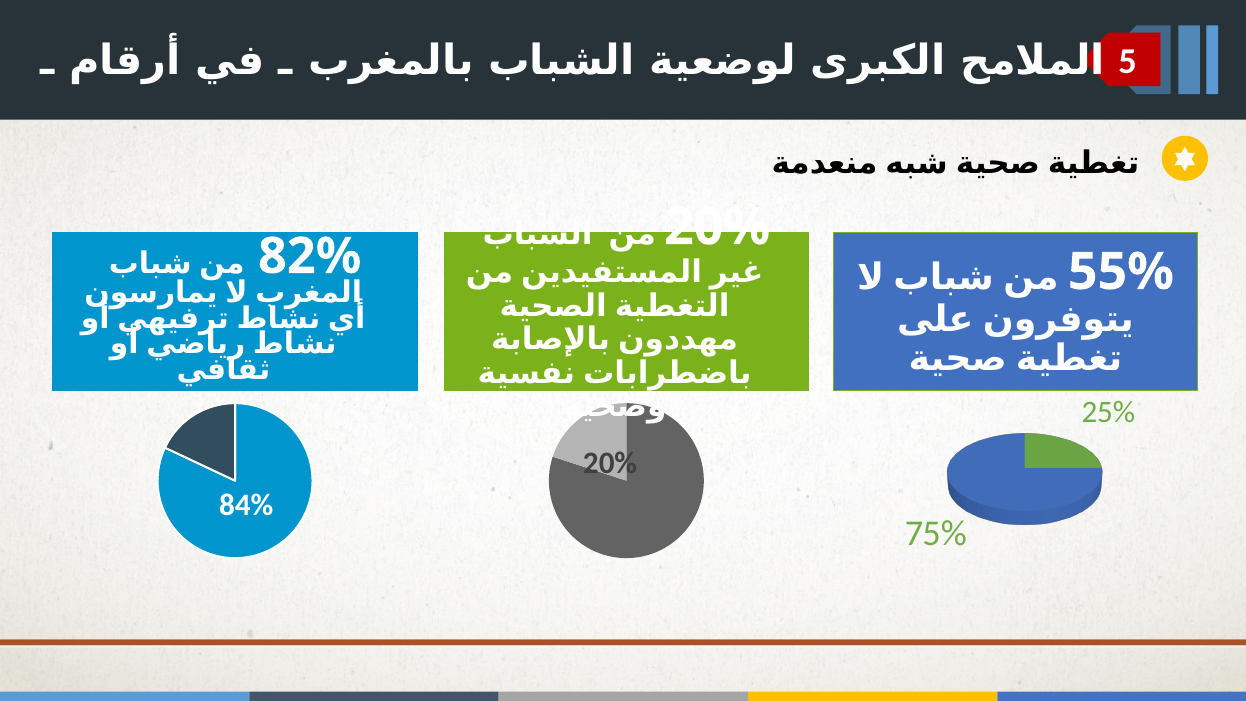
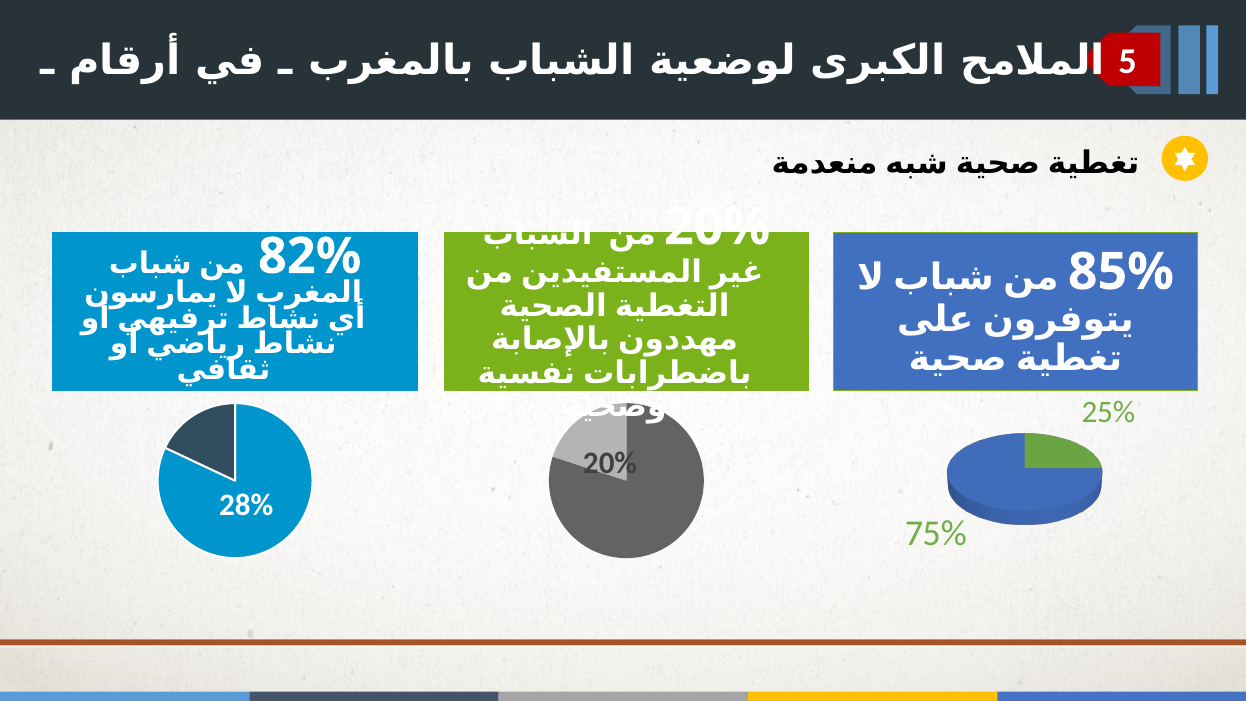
55%: 55% -> 85% (1121, 272)
84%: 84% -> 28% (246, 505)
